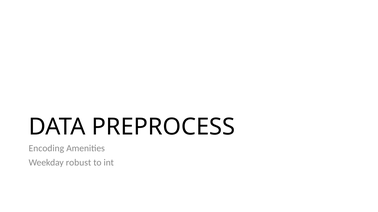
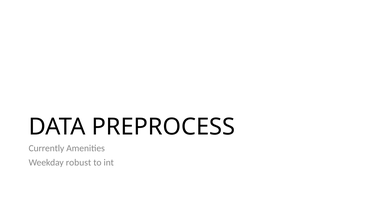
Encoding: Encoding -> Currently (46, 149)
